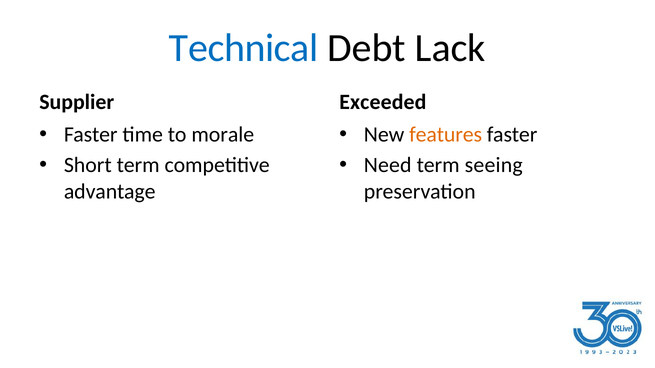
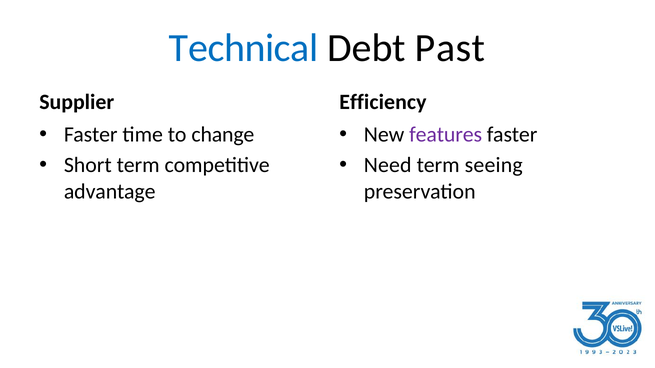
Lack: Lack -> Past (450, 48)
Exceeded: Exceeded -> Efficiency (383, 102)
morale: morale -> change (223, 135)
features colour: orange -> purple (446, 135)
